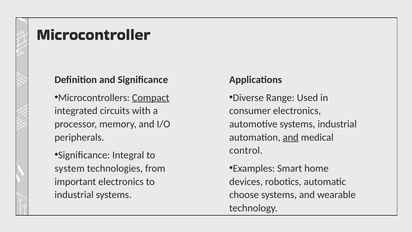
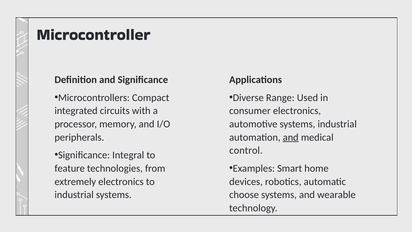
Compact underline: present -> none (151, 98)
system: system -> feature (70, 168)
important: important -> extremely (75, 181)
